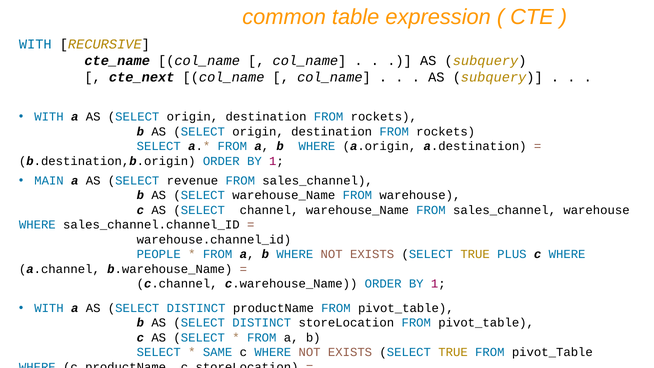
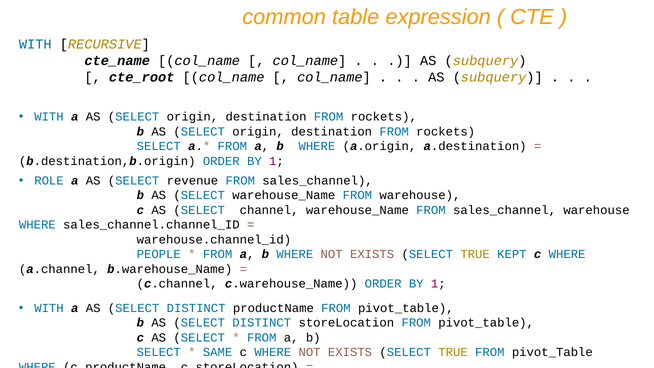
cte_next: cte_next -> cte_root (142, 77)
MAIN: MAIN -> ROLE (49, 181)
PLUS: PLUS -> KEPT (512, 254)
